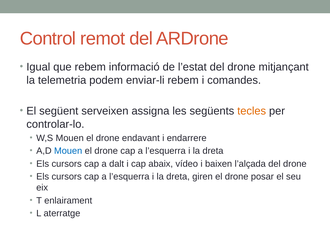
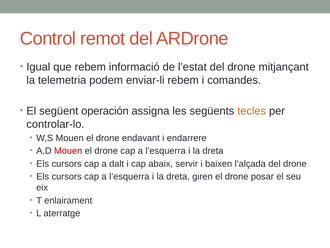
serveixen: serveixen -> operación (105, 111)
Mouen colour: blue -> red (68, 151)
vídeo: vídeo -> servir (187, 163)
